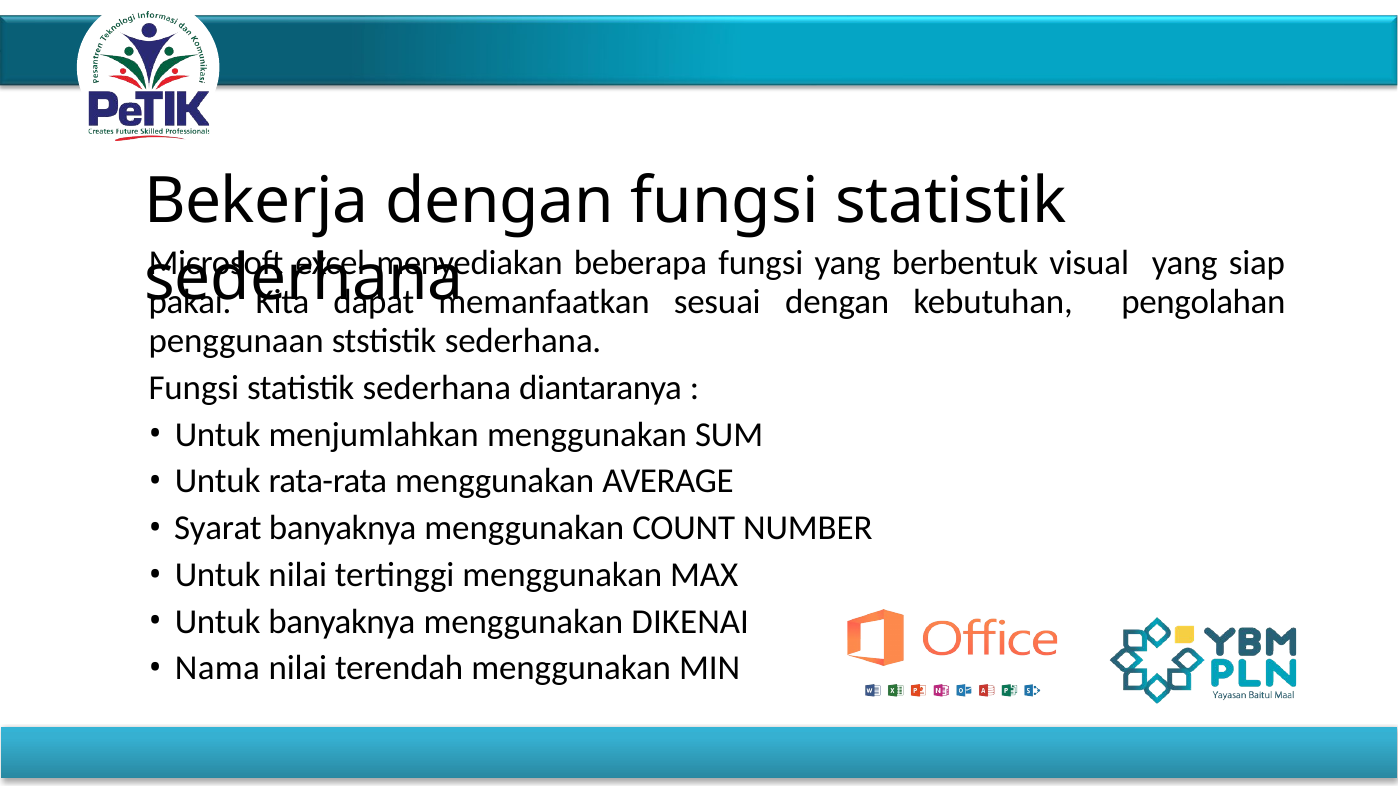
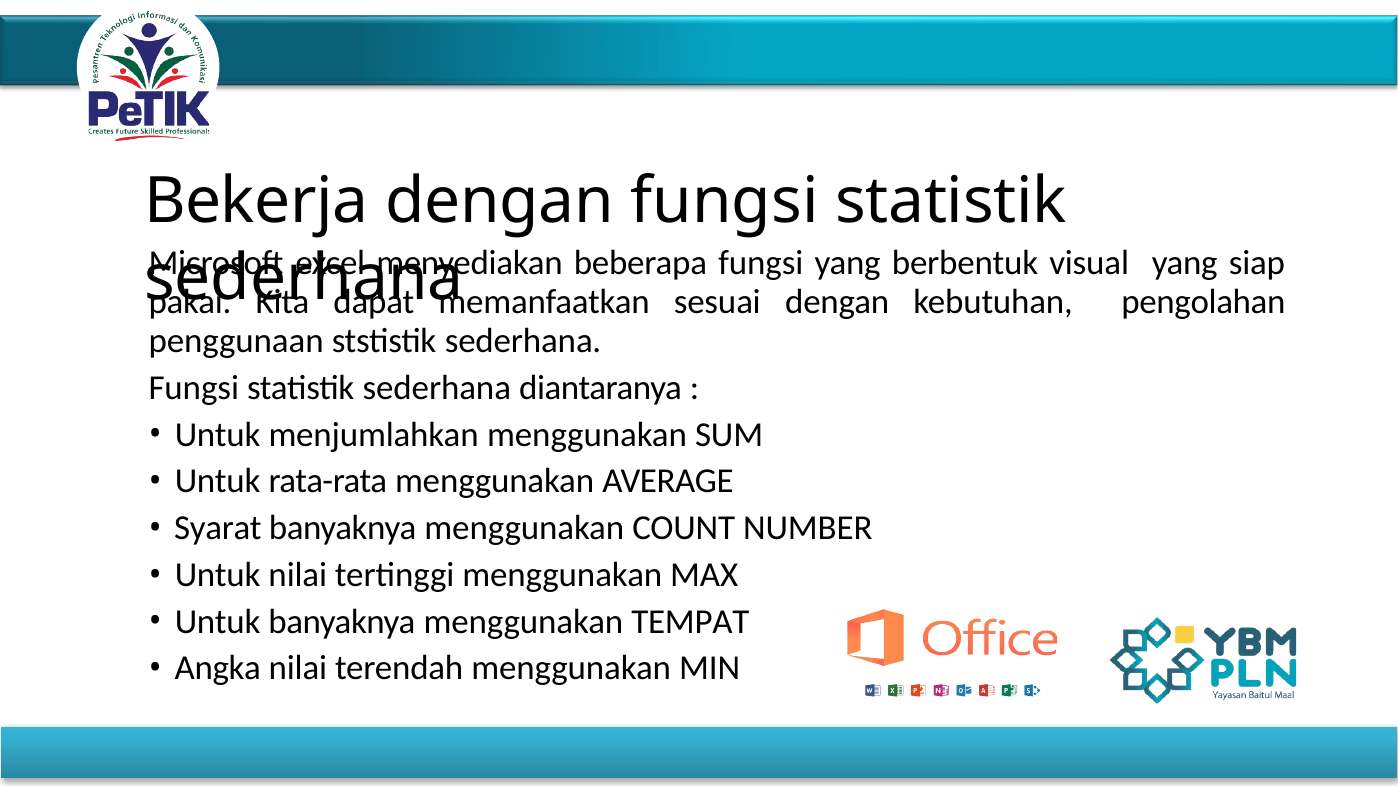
DIKENAI: DIKENAI -> TEMPAT (690, 622)
Nama: Nama -> Angka (218, 669)
